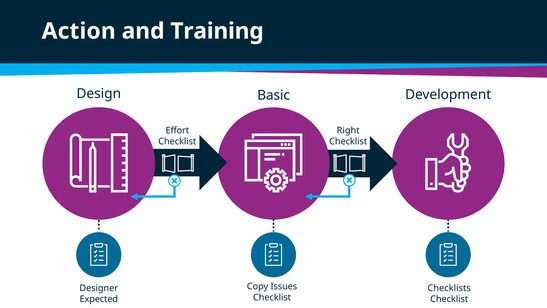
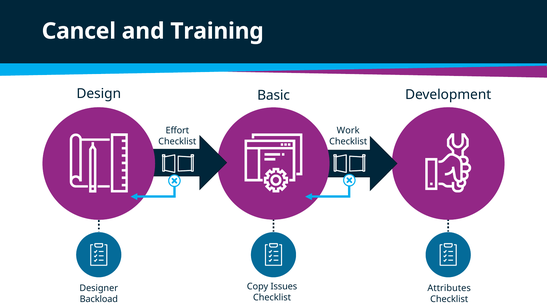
Action: Action -> Cancel (79, 31)
Right: Right -> Work (348, 130)
Checklists: Checklists -> Attributes (449, 288)
Expected: Expected -> Backload (99, 299)
